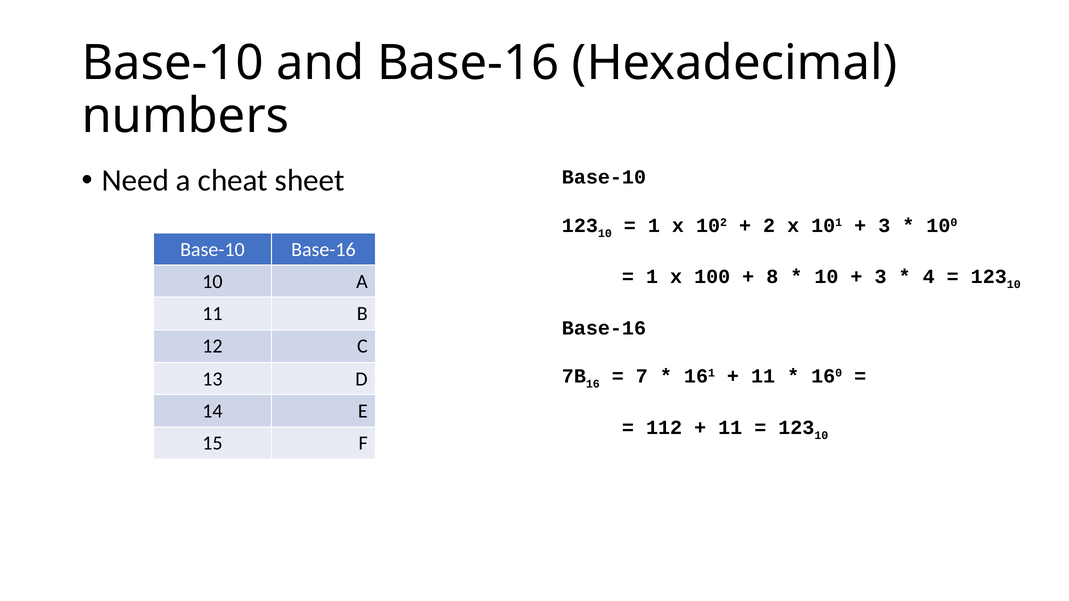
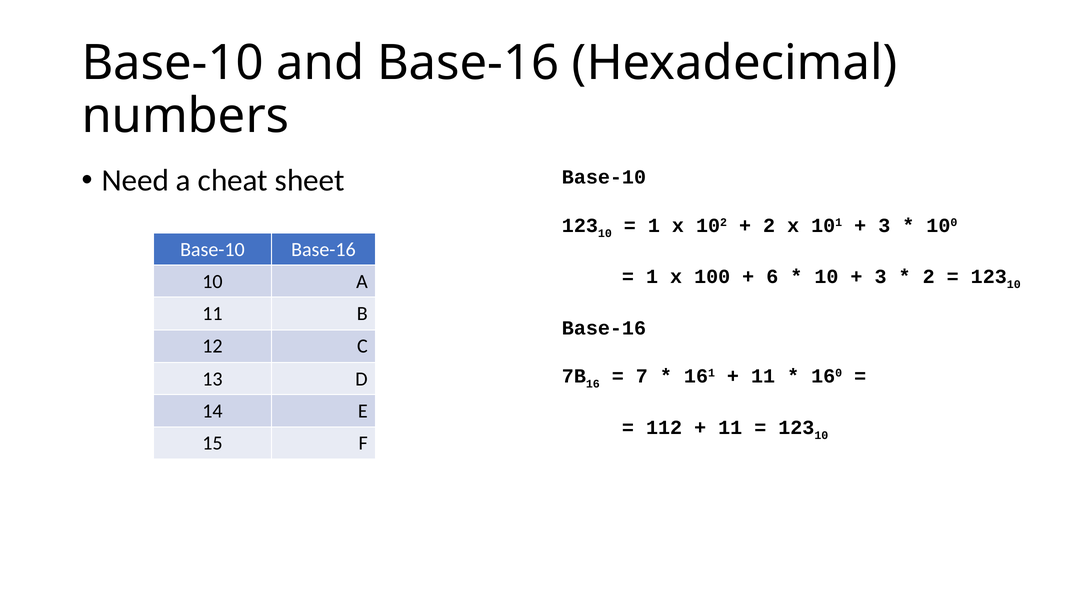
8: 8 -> 6 (772, 277)
4: 4 -> 2 (929, 277)
